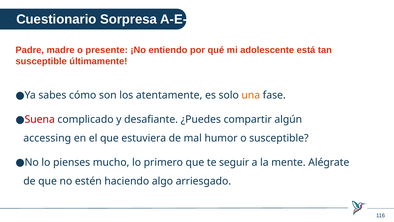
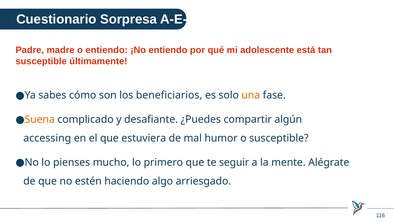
o presente: presente -> entiendo (107, 50)
atentamente: atentamente -> beneficiarios (169, 95)
Suena colour: red -> orange (40, 119)
